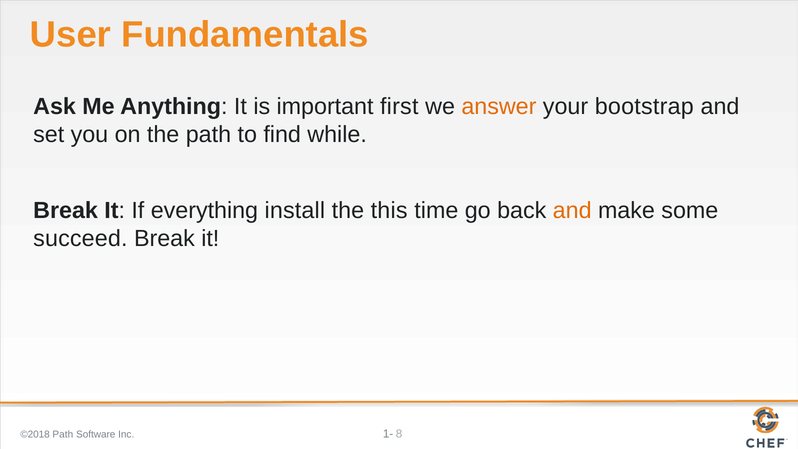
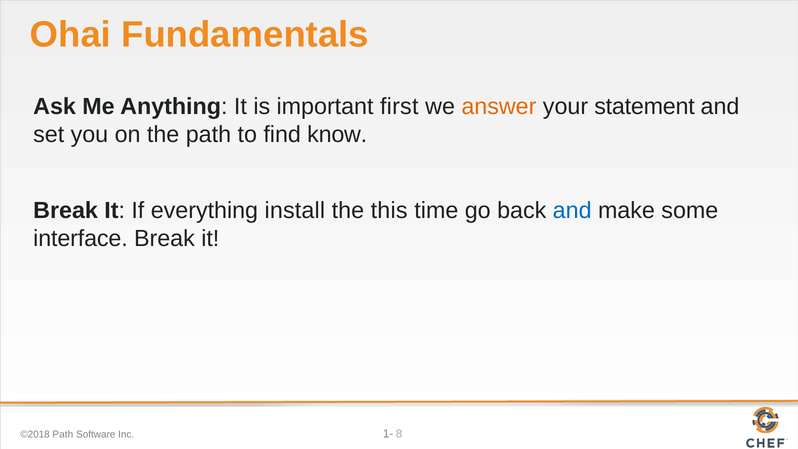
User: User -> Ohai (70, 35)
bootstrap: bootstrap -> statement (645, 107)
while: while -> know (337, 135)
and colour: orange -> blue (572, 211)
succeed: succeed -> interface (80, 238)
